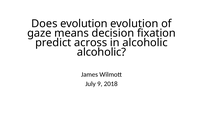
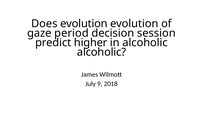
means: means -> period (71, 33)
fixation: fixation -> session (156, 33)
across: across -> higher (91, 43)
